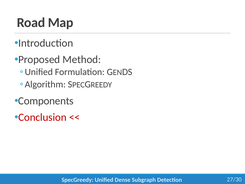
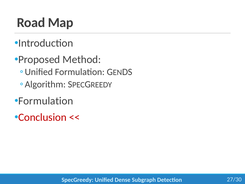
Components: Components -> Formulation (46, 101)
